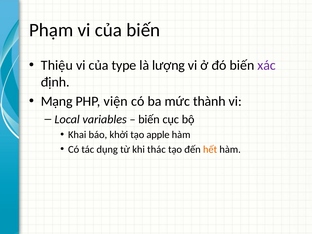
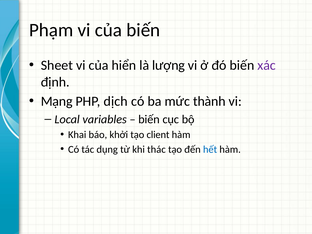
Thiệu: Thiệu -> Sheet (57, 65)
type: type -> hiển (124, 65)
viện: viện -> dịch (116, 101)
apple: apple -> client (158, 135)
hết colour: orange -> blue (210, 149)
